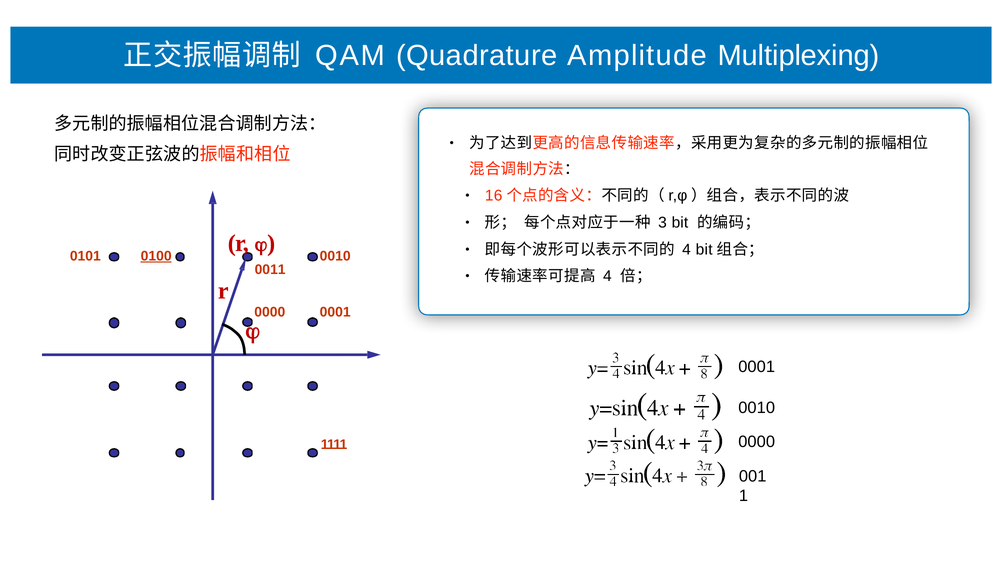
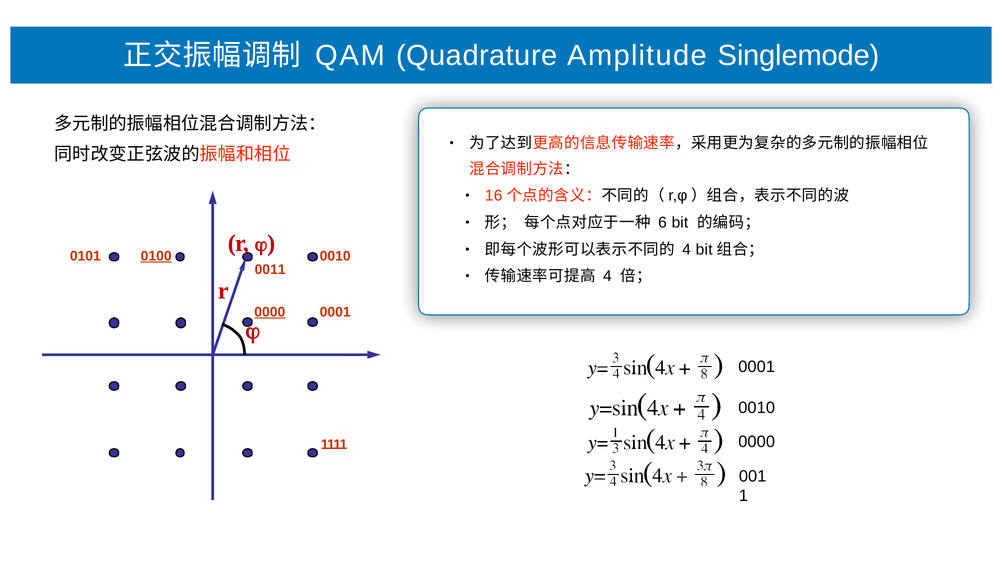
Multiplexing: Multiplexing -> Singlemode (799, 55)
3: 3 -> 6 (662, 222)
0000 underline: none -> present (270, 312)
